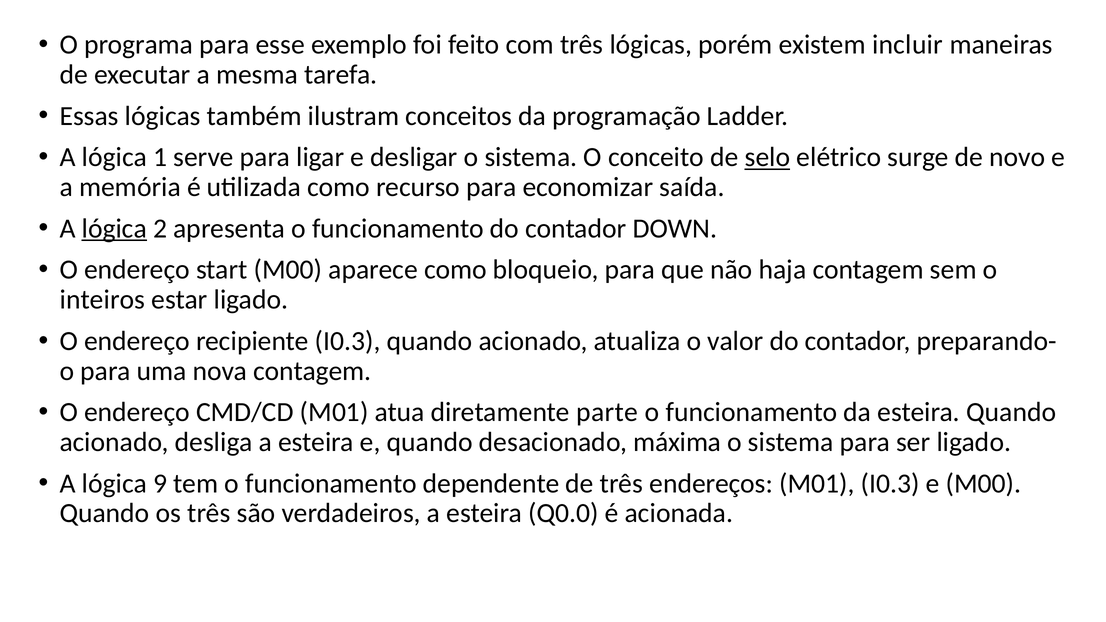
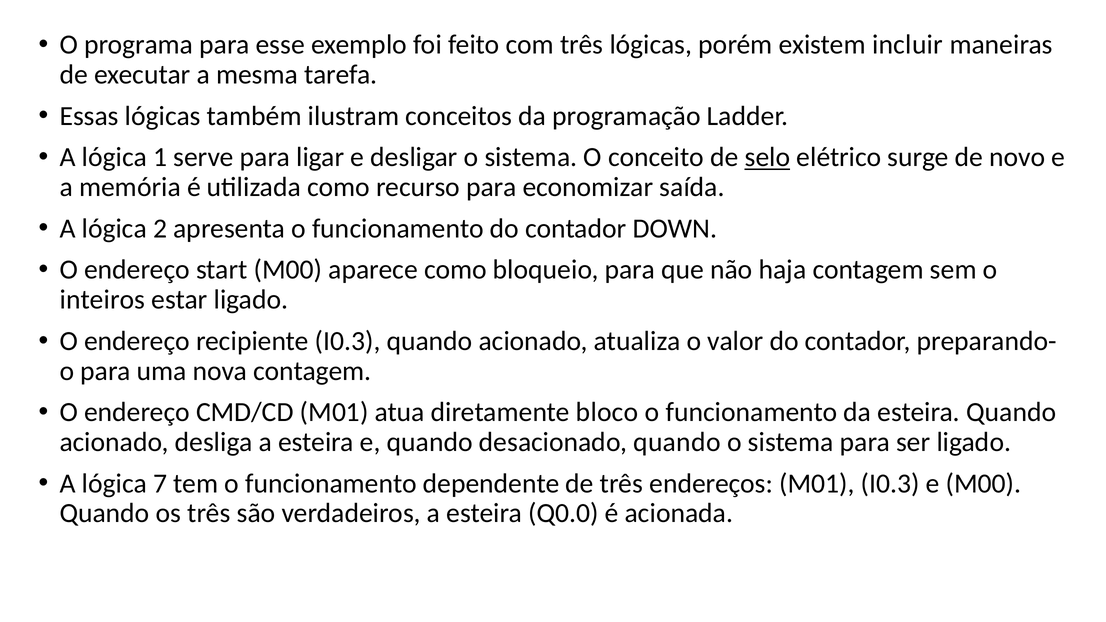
lógica underline: present -> none (114, 229)
parte: parte -> bloco (607, 412)
desacionado máxima: máxima -> quando (677, 442)
9: 9 -> 7 (160, 484)
